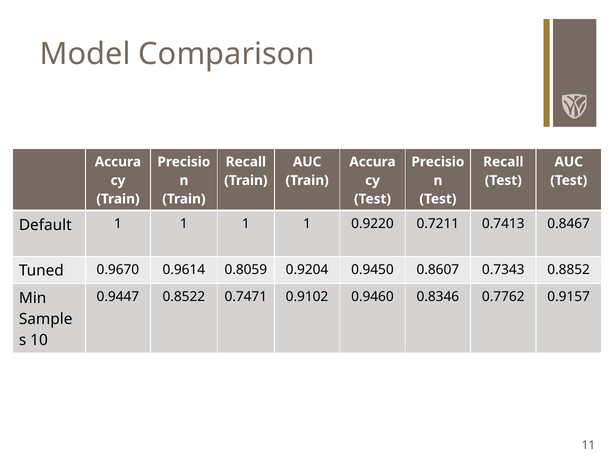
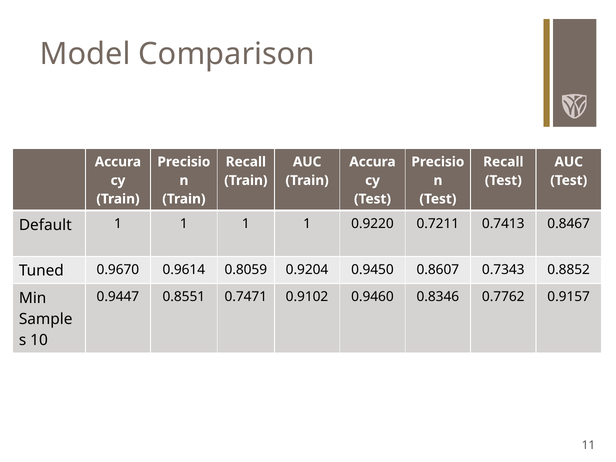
0.8522: 0.8522 -> 0.8551 (184, 297)
